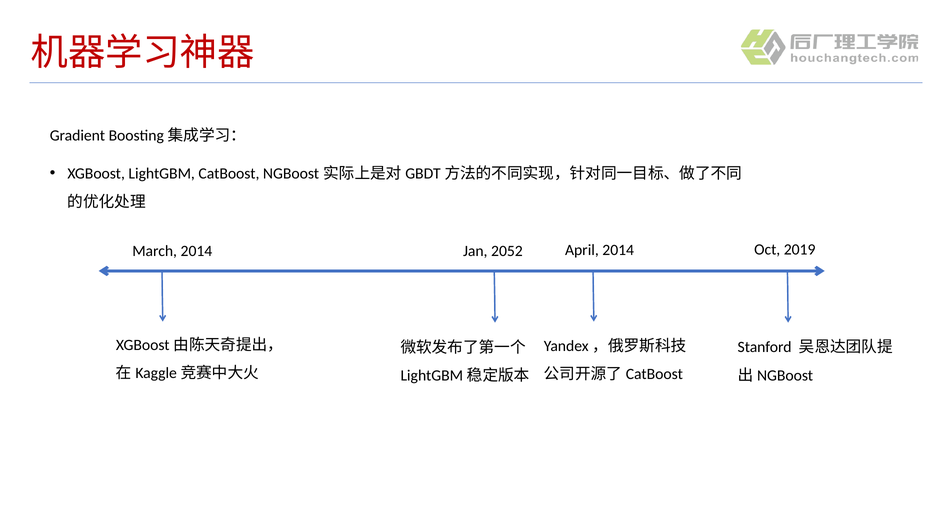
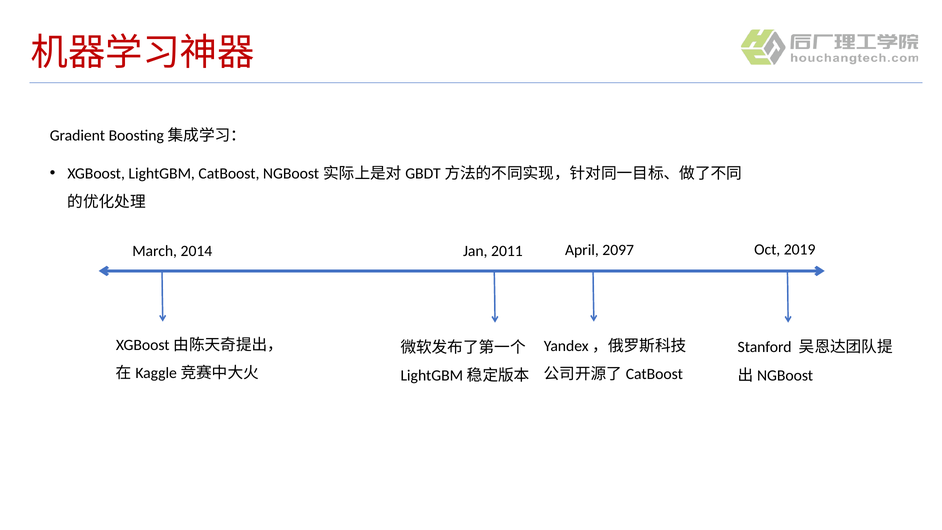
2052: 2052 -> 2011 (507, 251)
April 2014: 2014 -> 2097 (618, 250)
